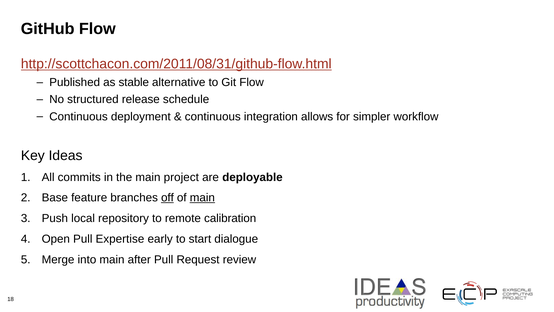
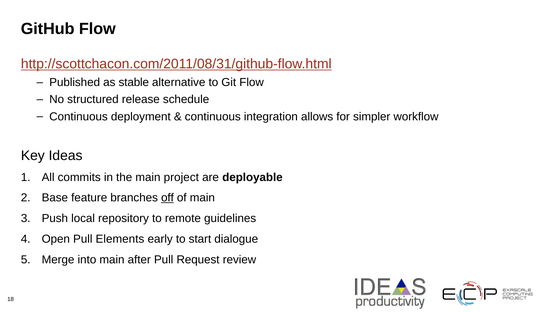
main underline: present -> none (202, 198)
calibration: calibration -> guidelines (230, 218)
Expertise: Expertise -> Elements (120, 239)
